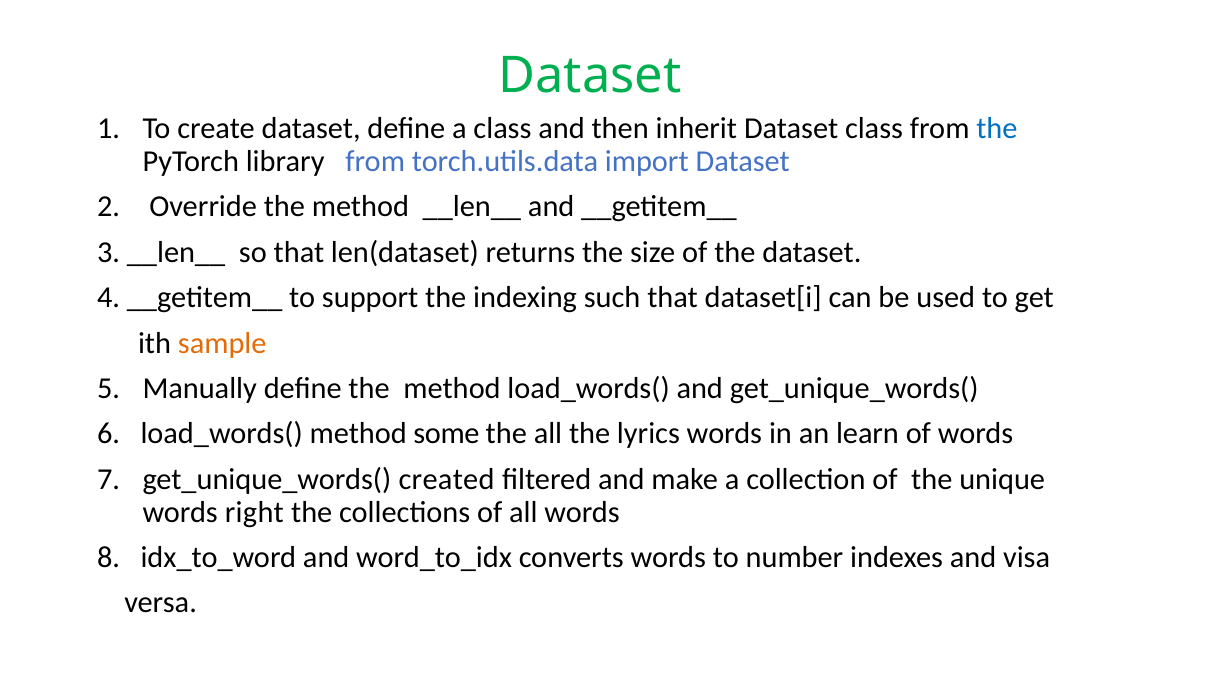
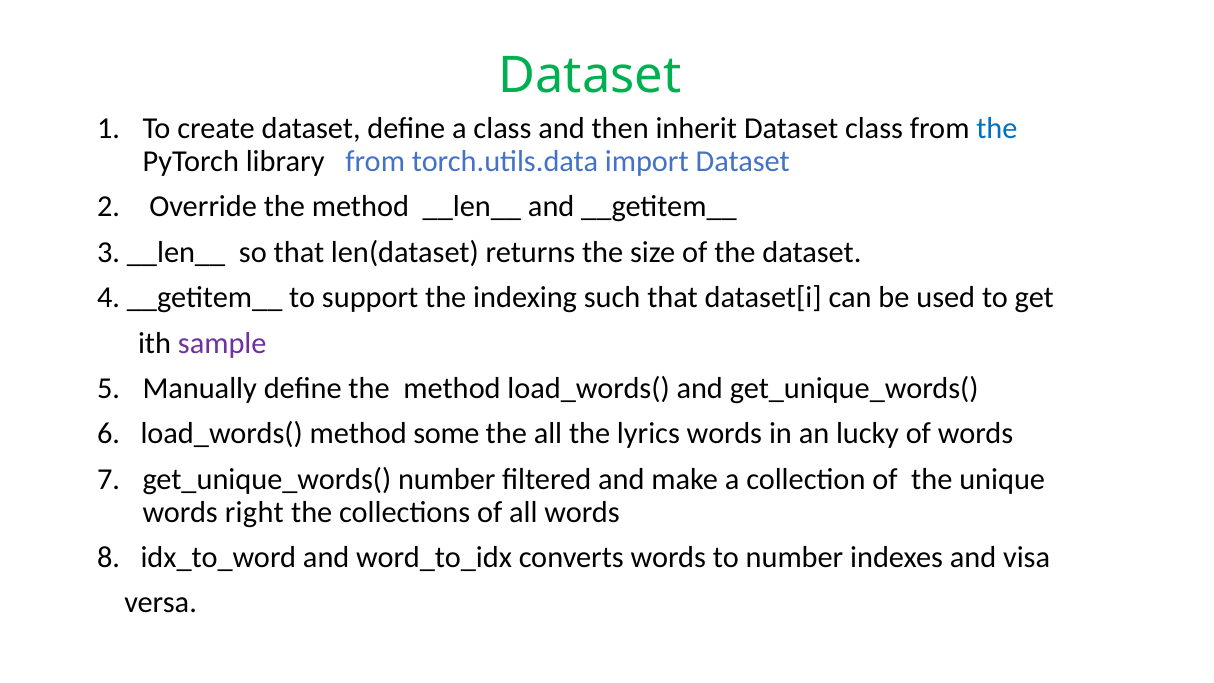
sample colour: orange -> purple (222, 343)
learn: learn -> lucky (868, 434)
get_unique_words( created: created -> number (447, 479)
